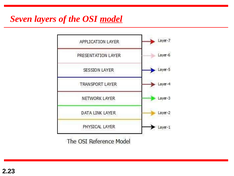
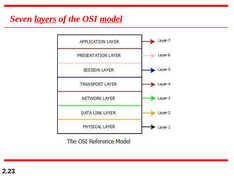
layers underline: none -> present (45, 19)
